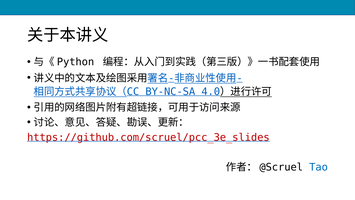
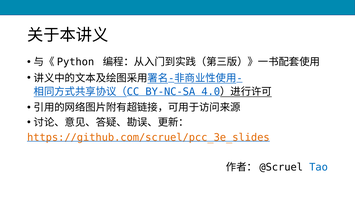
https://github.com/scruel/pcc_3e_slides colour: red -> orange (148, 137)
